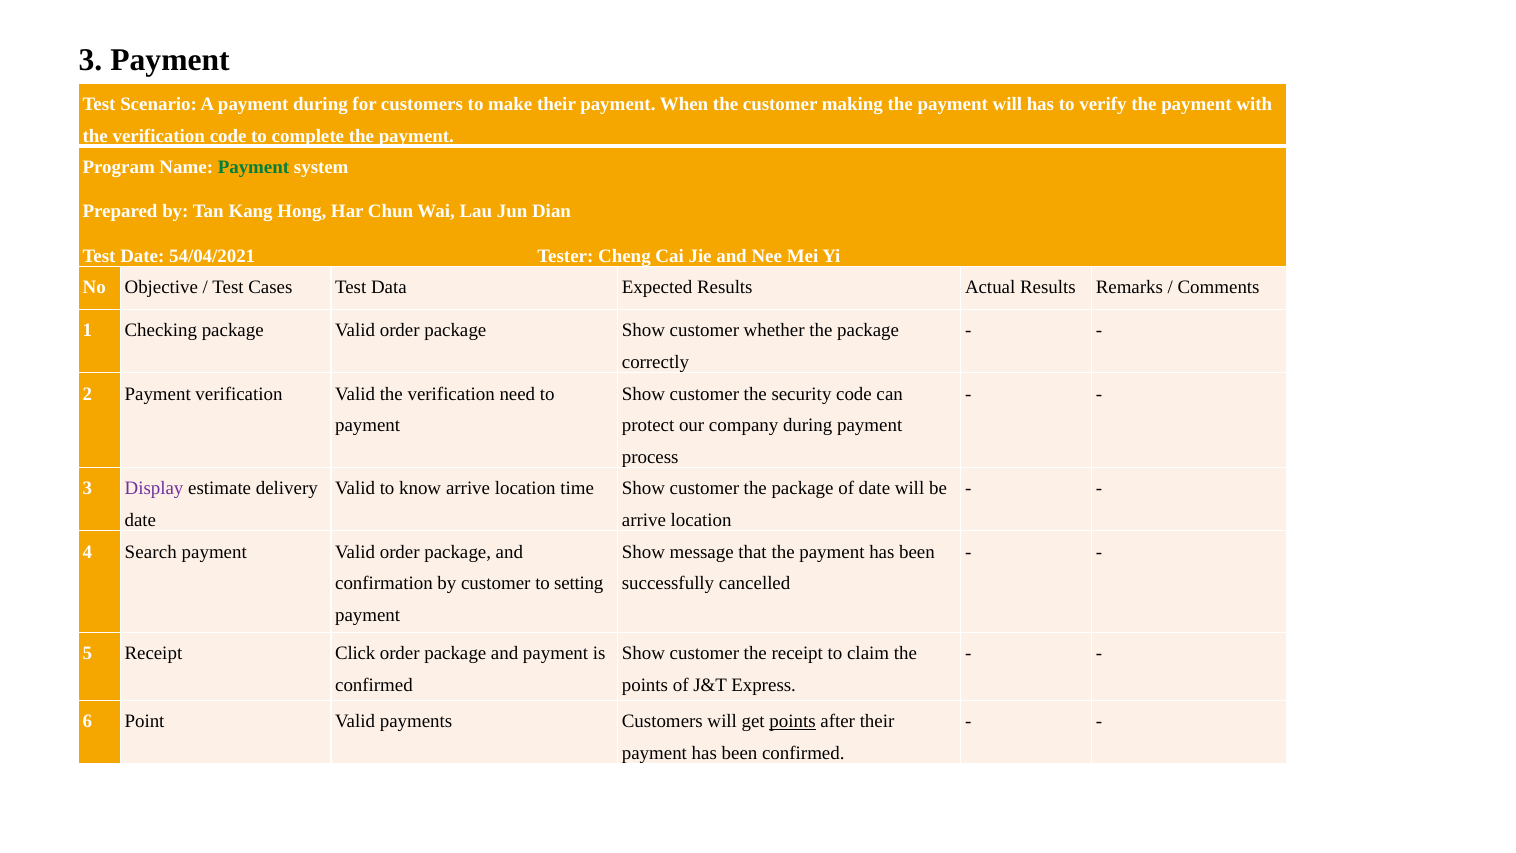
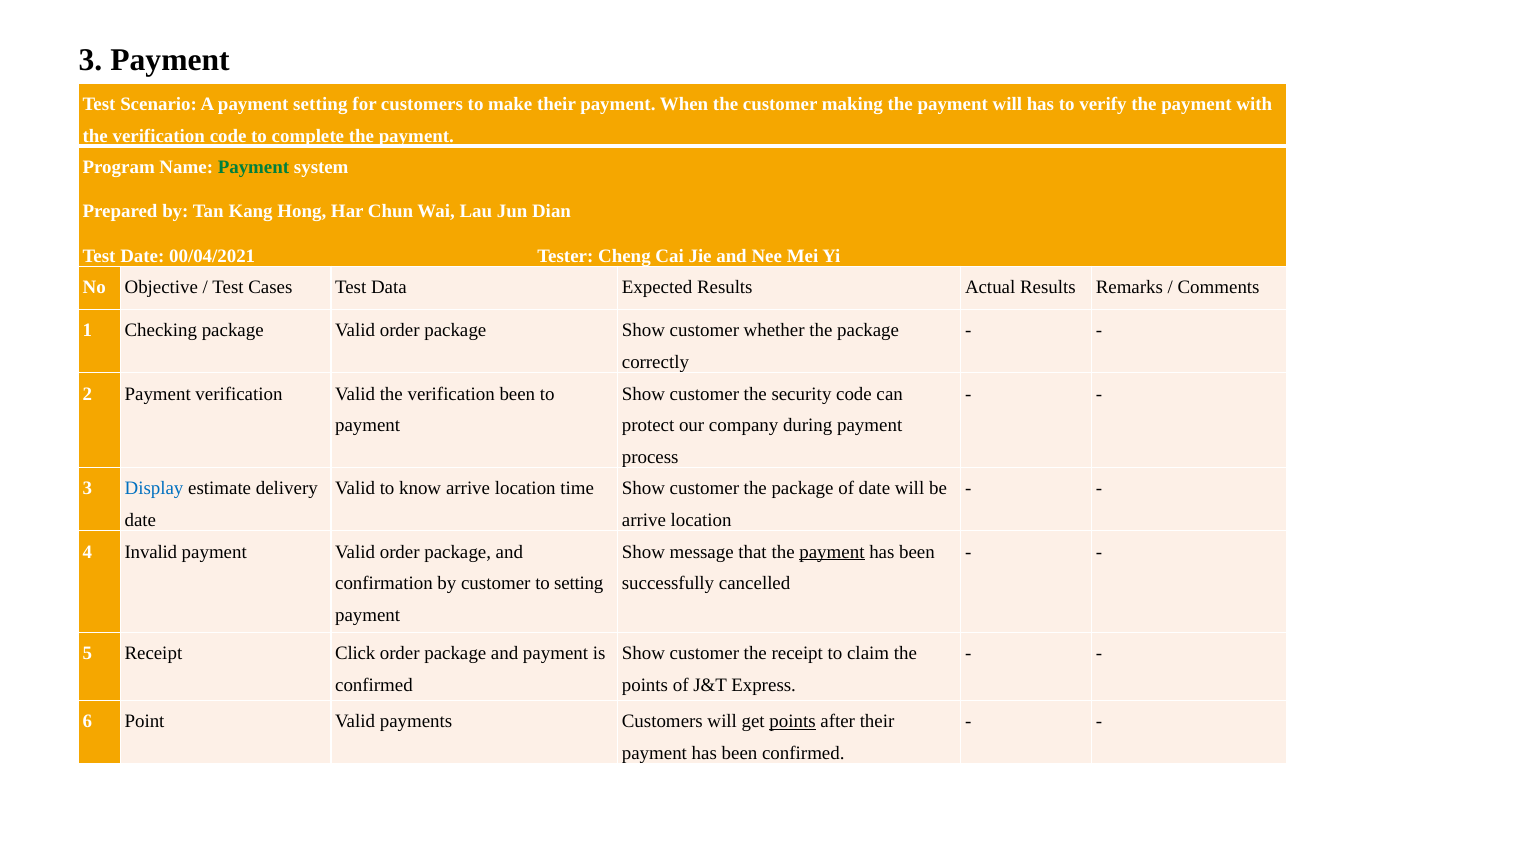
payment during: during -> setting (320, 104)
54/04/2021: 54/04/2021 -> 00/04/2021 (212, 256)
verification need: need -> been (517, 394)
Display colour: purple -> blue (154, 488)
Search: Search -> Invalid (151, 552)
payment underline: none -> present (832, 552)
